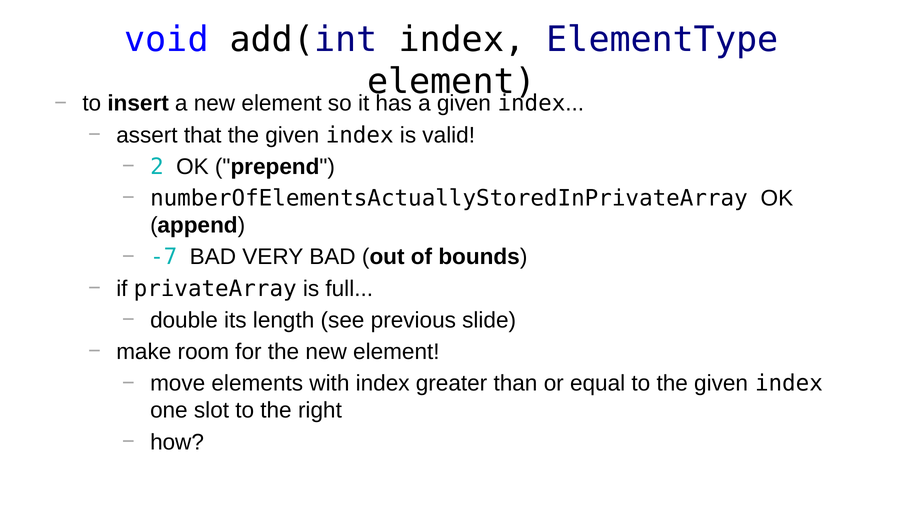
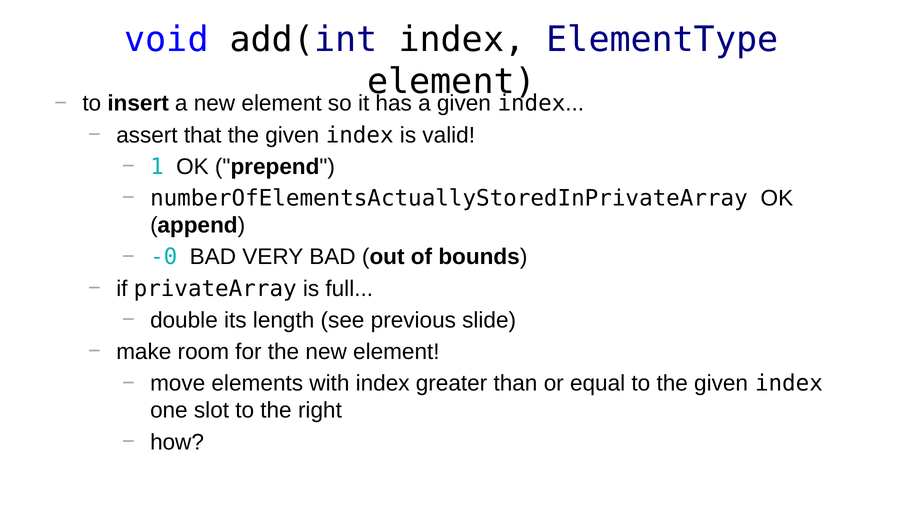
2: 2 -> 1 (157, 167)
-7: -7 -> -0 (164, 257)
